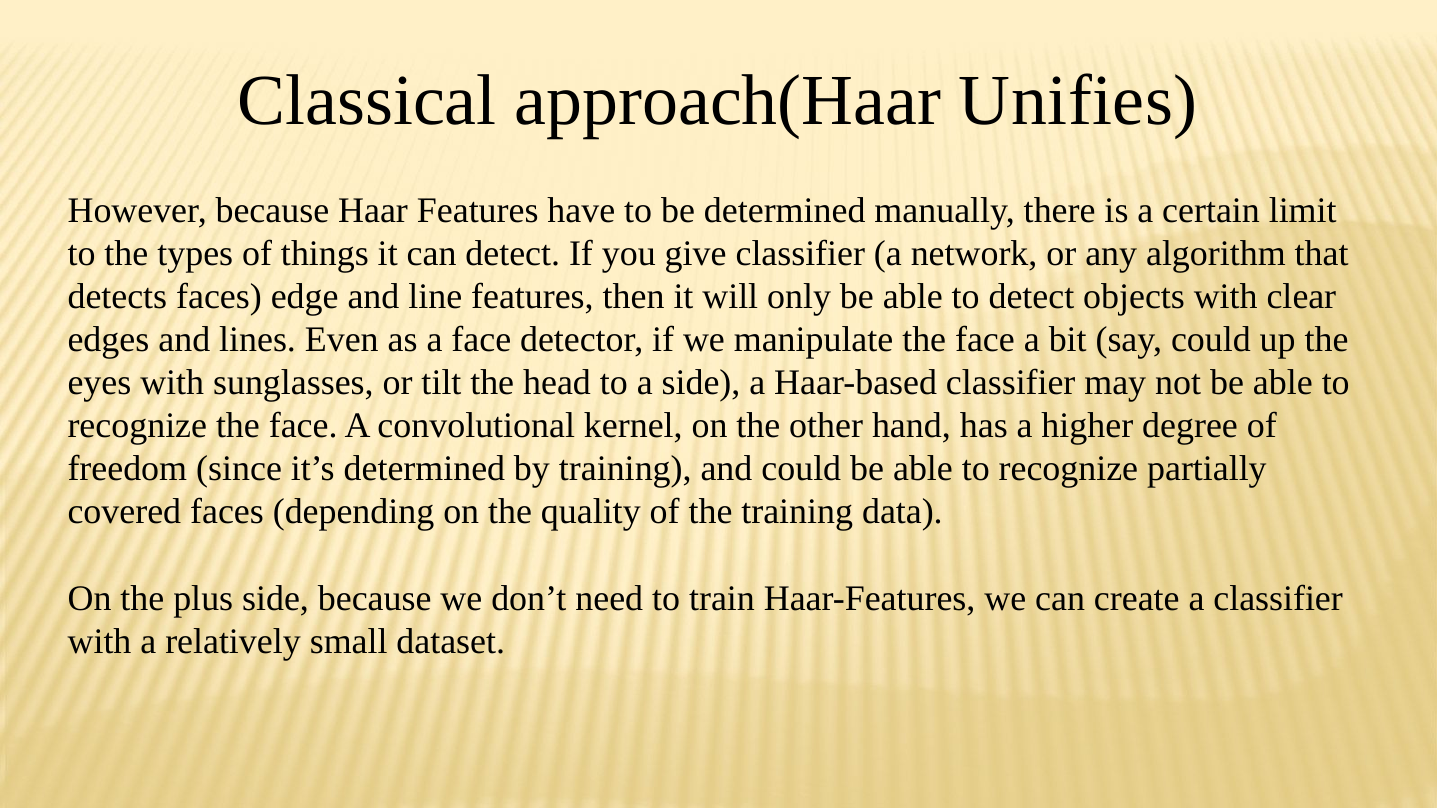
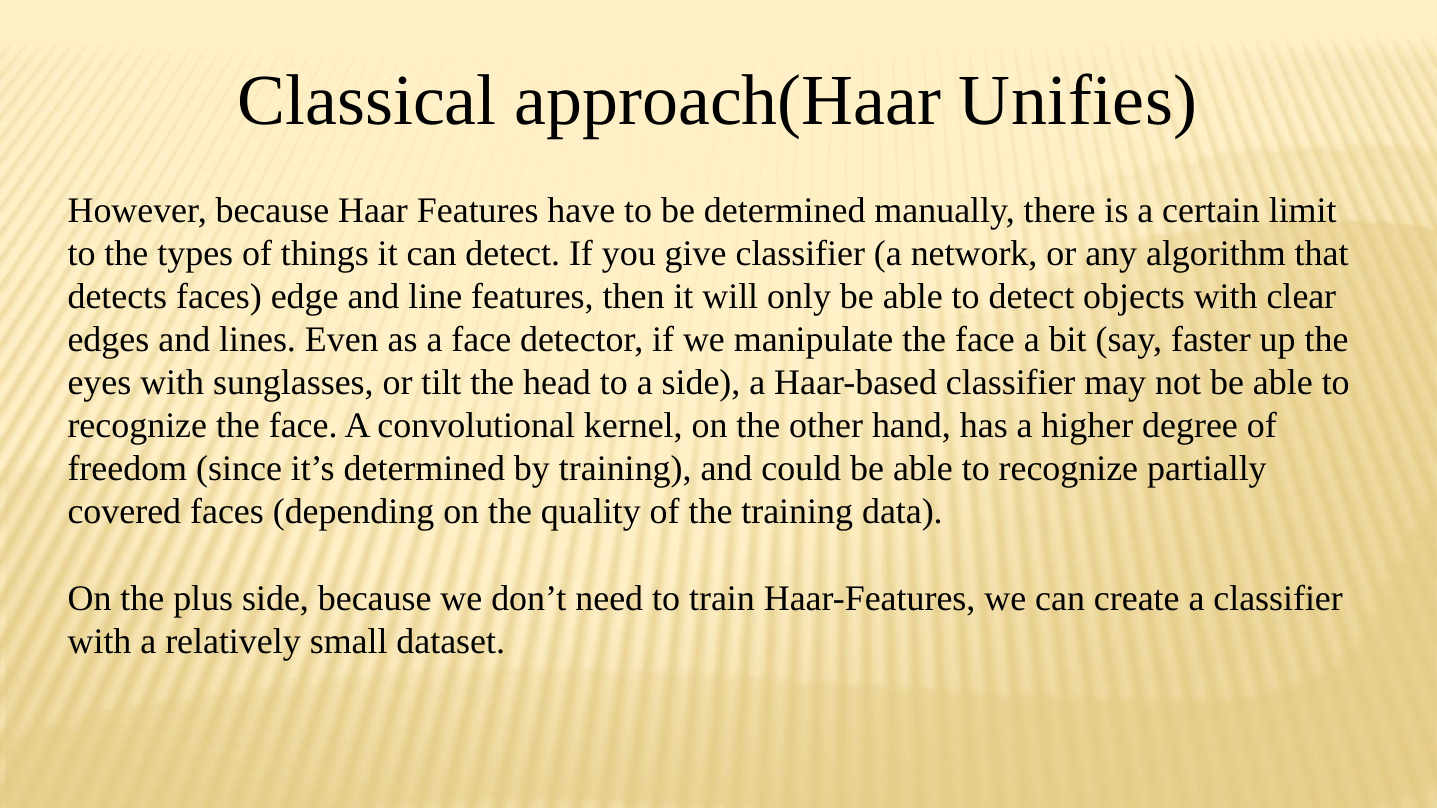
say could: could -> faster (1211, 340)
